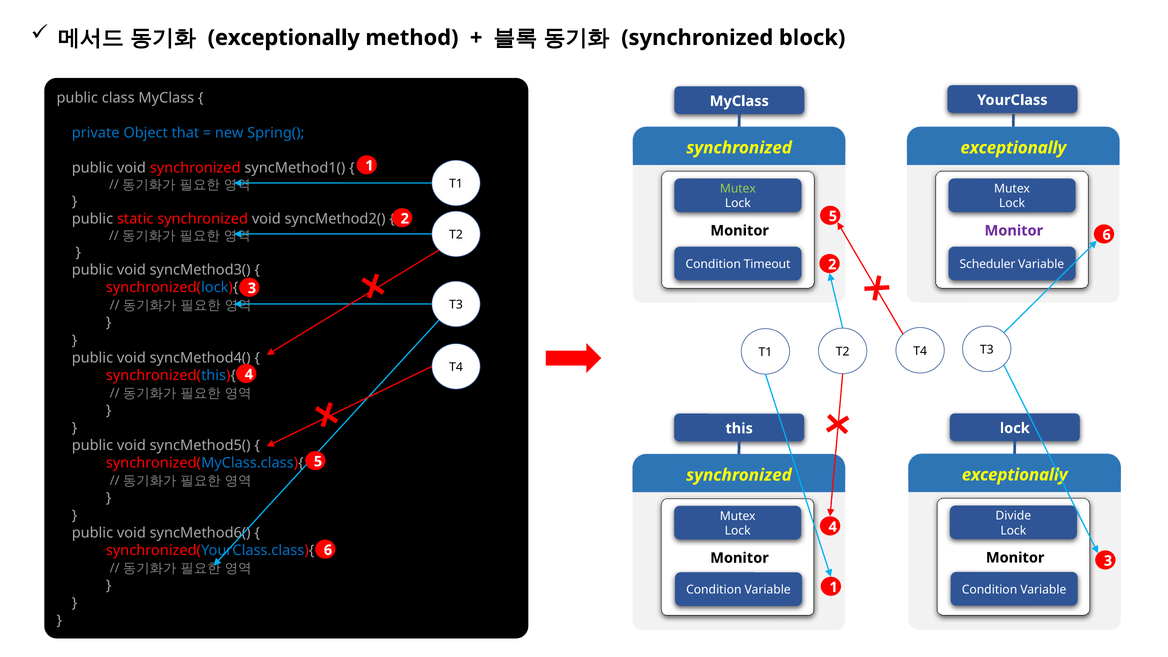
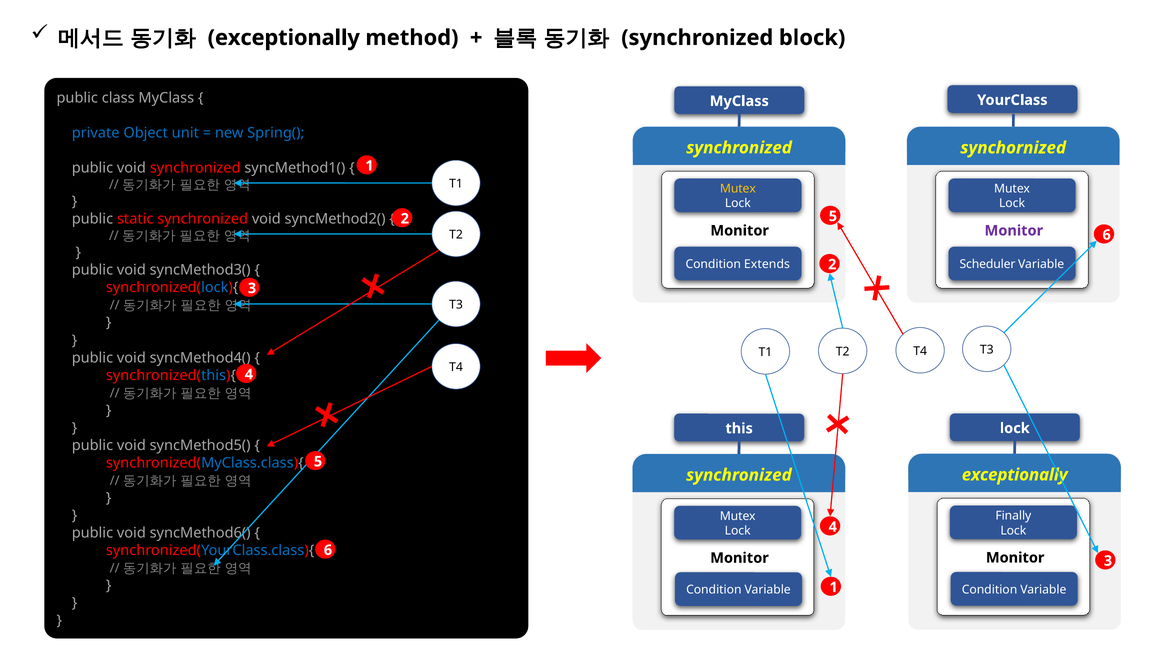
that: that -> unit (185, 133)
exceptionally: exceptionally -> synchornized (1013, 148)
Mutex colour: light green -> yellow (738, 189)
Timeout: Timeout -> Extends (767, 264)
Divide: Divide -> Finally (1013, 516)
